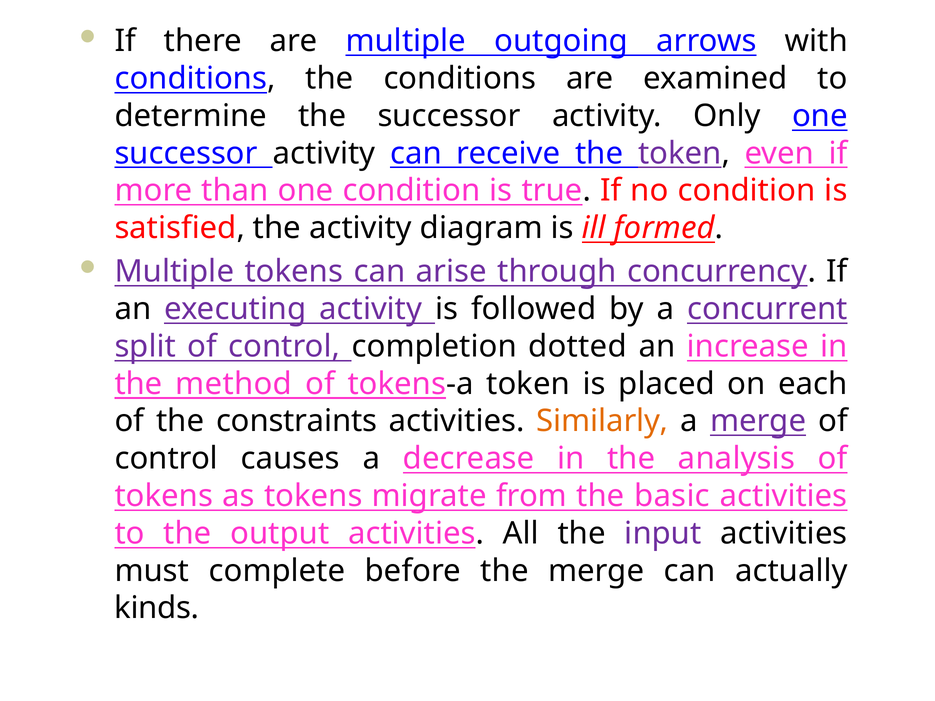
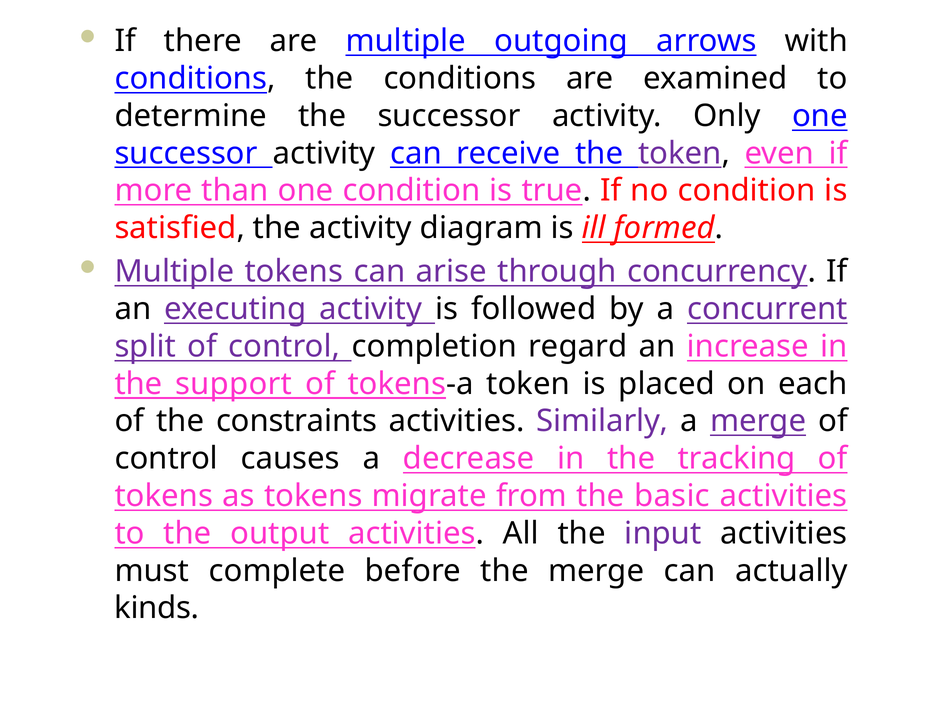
dotted: dotted -> regard (578, 347)
method: method -> support (234, 384)
Similarly colour: orange -> purple (602, 421)
analysis: analysis -> tracking (737, 459)
